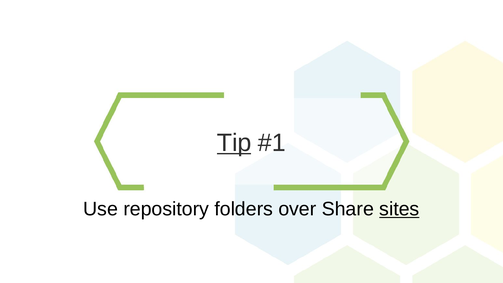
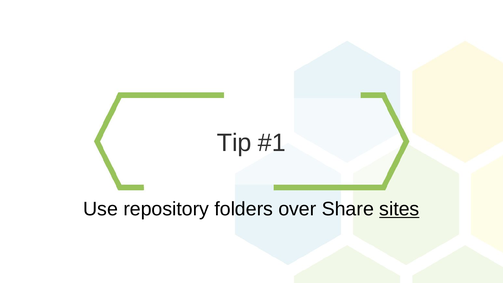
Tip underline: present -> none (234, 143)
